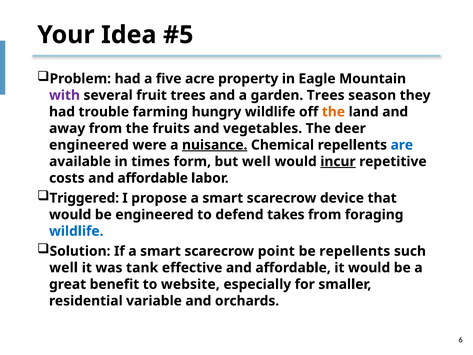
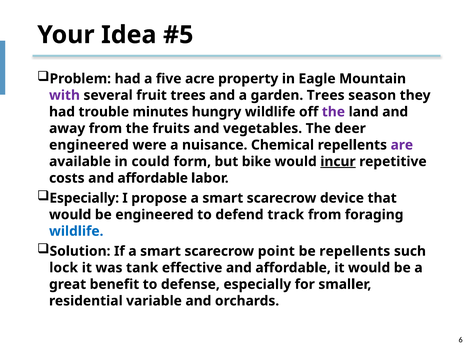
farming: farming -> minutes (160, 112)
the colour: orange -> purple (333, 112)
nuisance underline: present -> none (215, 145)
are colour: blue -> purple (402, 145)
times: times -> could (151, 161)
but well: well -> bike (256, 161)
Triggered: Triggered -> Especially (84, 198)
takes: takes -> track (286, 214)
well: well -> lock (64, 268)
website: website -> defense (190, 284)
